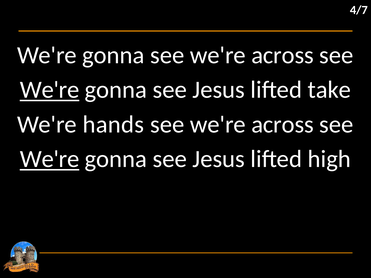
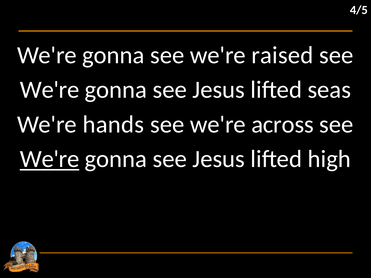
4/7: 4/7 -> 4/5 (359, 10)
gonna see we're across: across -> raised (282, 55)
We're underline: present -> none (50, 90)
take: take -> seas (329, 90)
